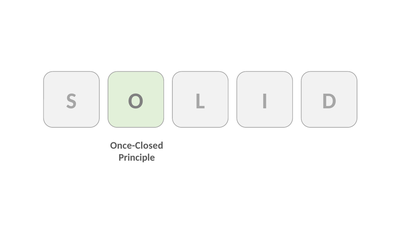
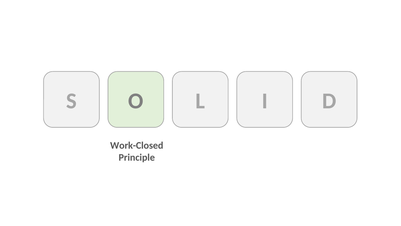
Once-Closed: Once-Closed -> Work-Closed (137, 145)
